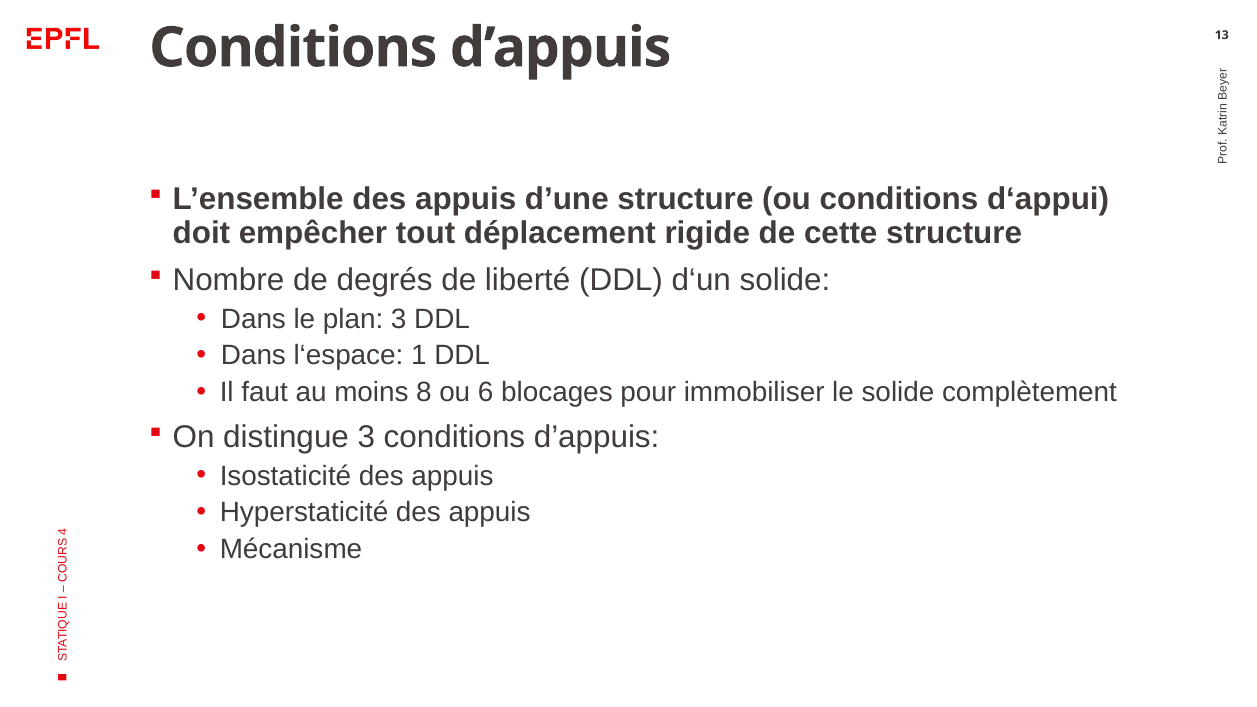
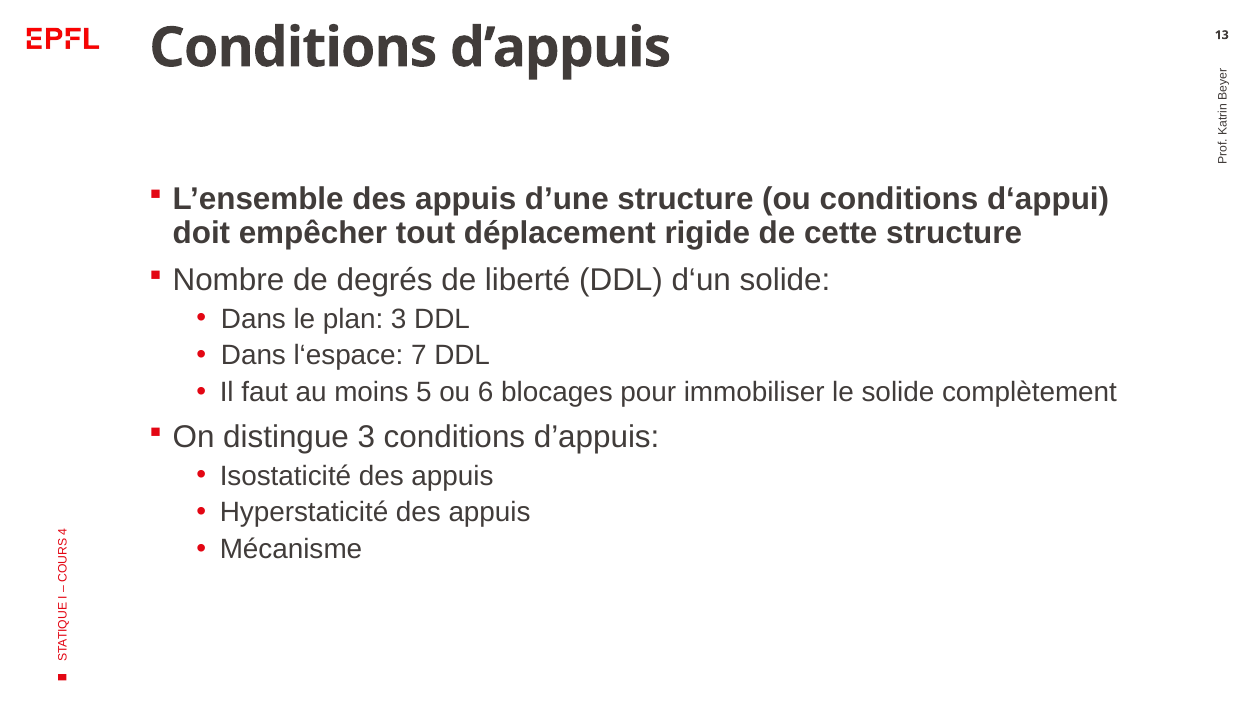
1: 1 -> 7 (419, 356)
8: 8 -> 5 (424, 392)
